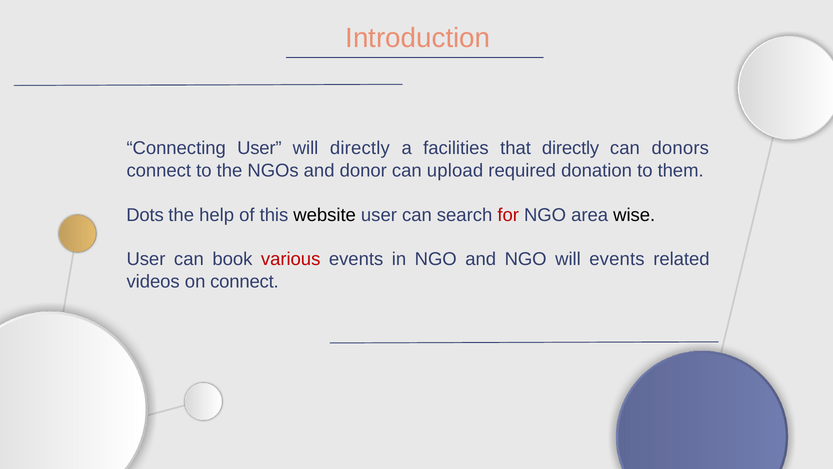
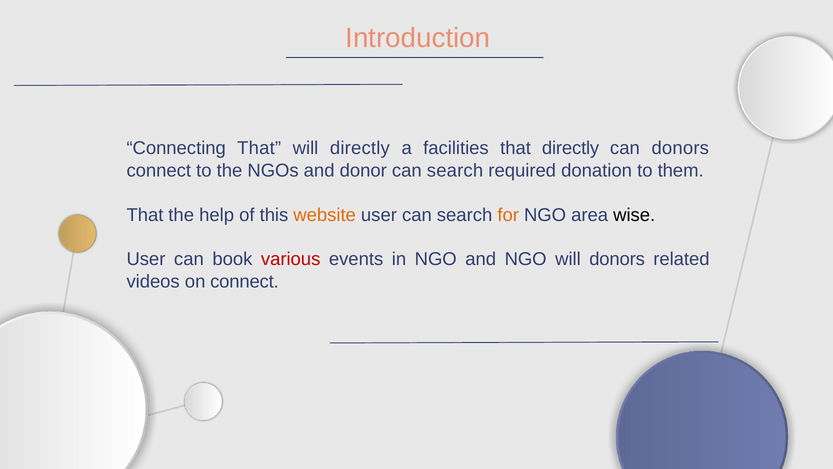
Connecting User: User -> That (259, 148)
donor can upload: upload -> search (455, 170)
Dots: Dots -> That (145, 215)
website colour: black -> orange (325, 215)
for colour: red -> orange (508, 215)
will events: events -> donors (617, 259)
